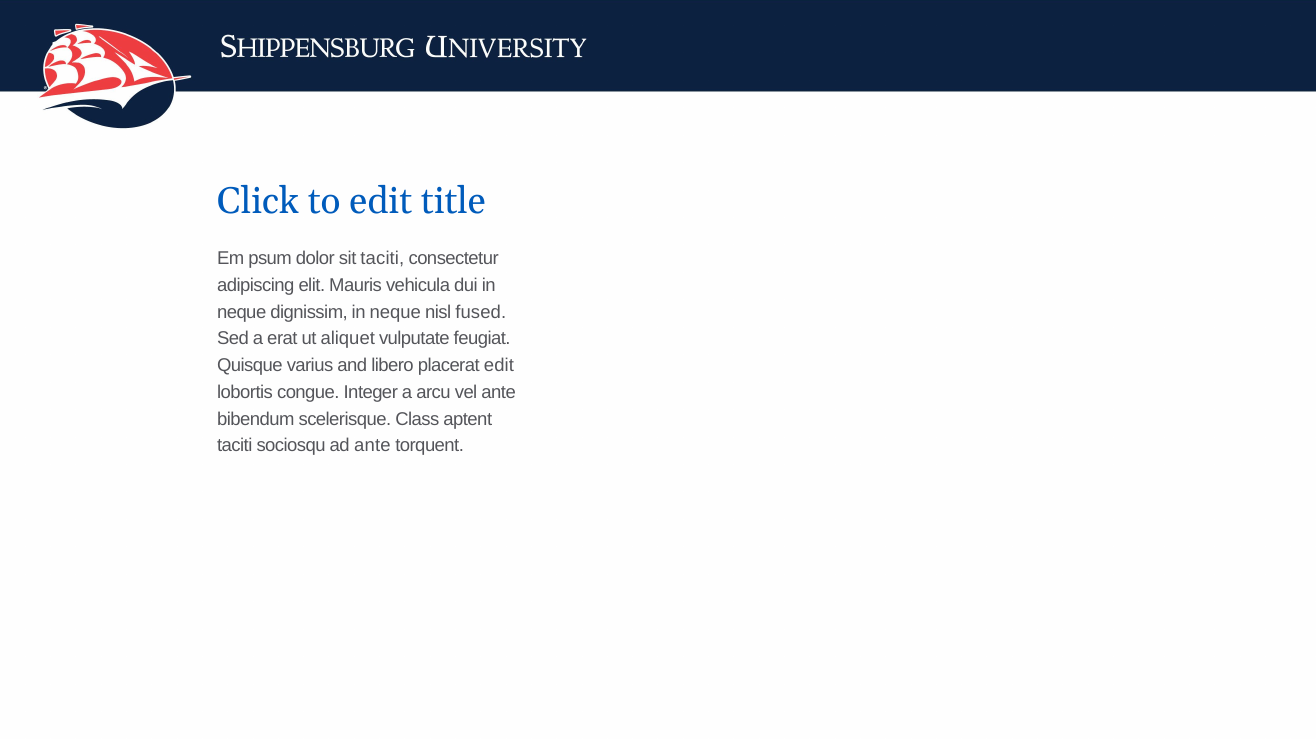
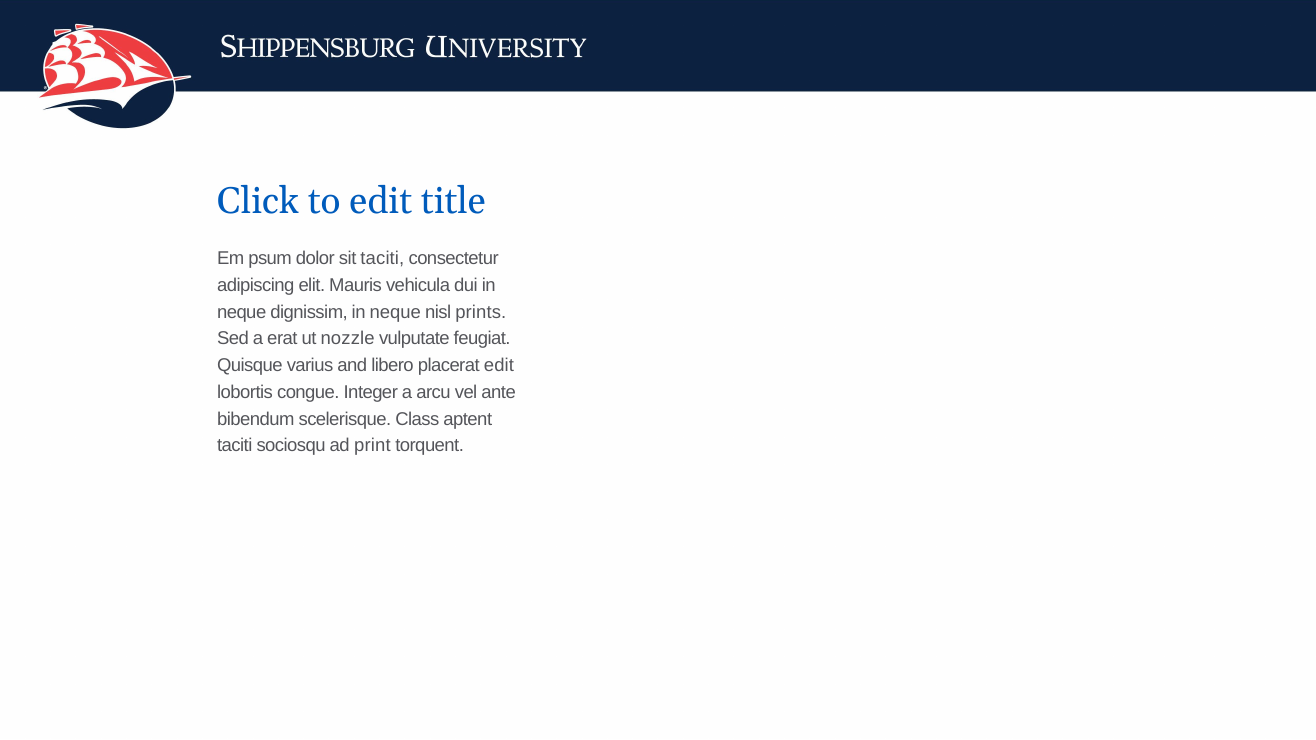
fused: fused -> prints (481, 312)
aliquet: aliquet -> nozzle (348, 339)
ad ante: ante -> print (372, 446)
